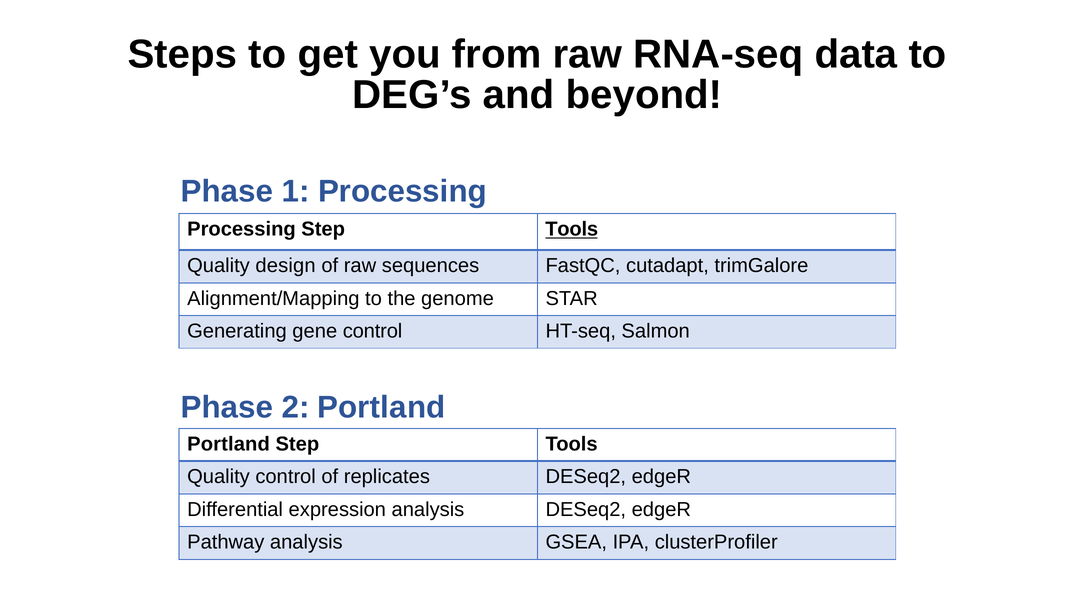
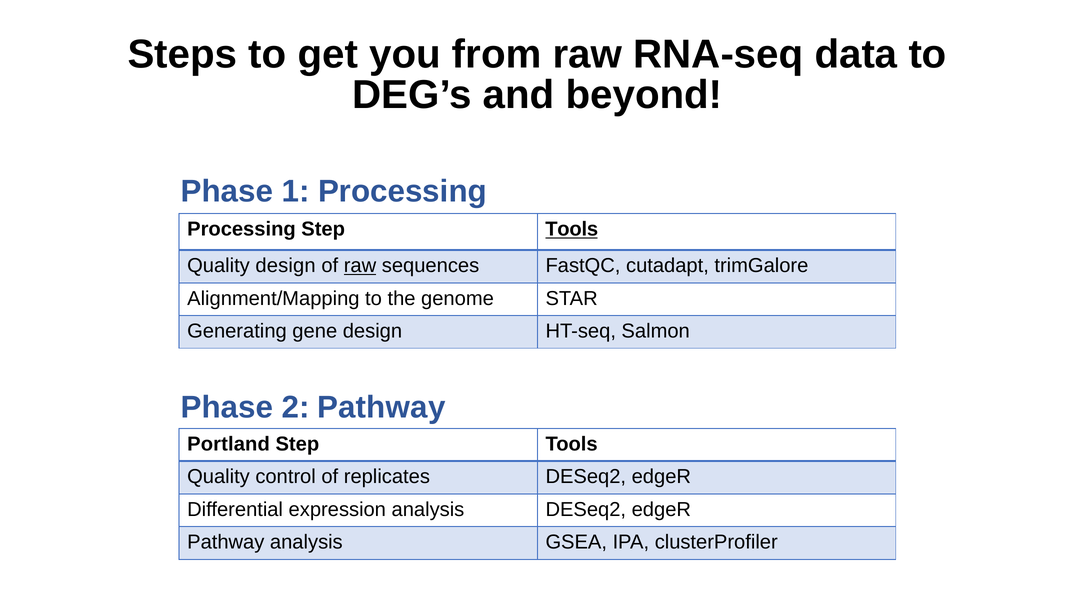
raw underline: none -> present (360, 266)
gene control: control -> design (372, 331)
2 Portland: Portland -> Pathway (381, 407)
